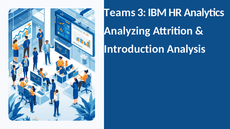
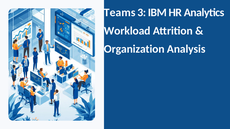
Analyzing: Analyzing -> Workload (127, 31)
Introduction: Introduction -> Organization (134, 49)
